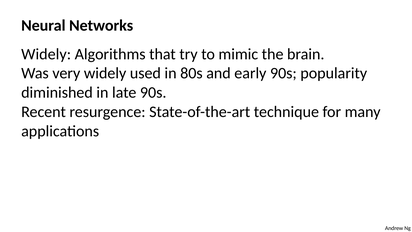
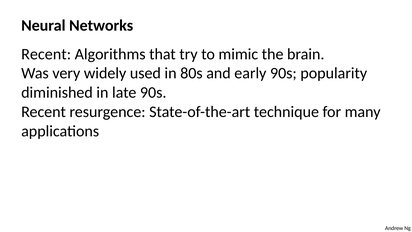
Widely: Widely -> Recent (46, 54)
